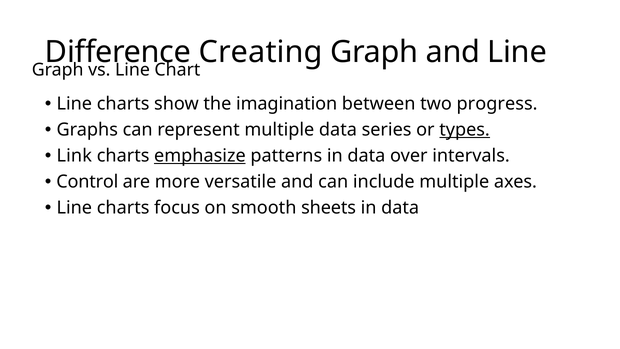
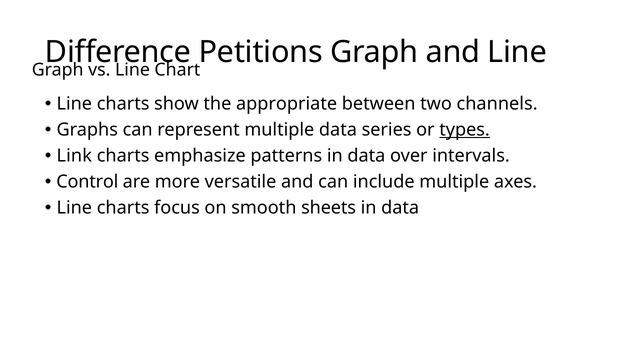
Creating: Creating -> Petitions (261, 52)
imagination: imagination -> appropriate (287, 104)
progress: progress -> channels (497, 104)
emphasize underline: present -> none (200, 156)
